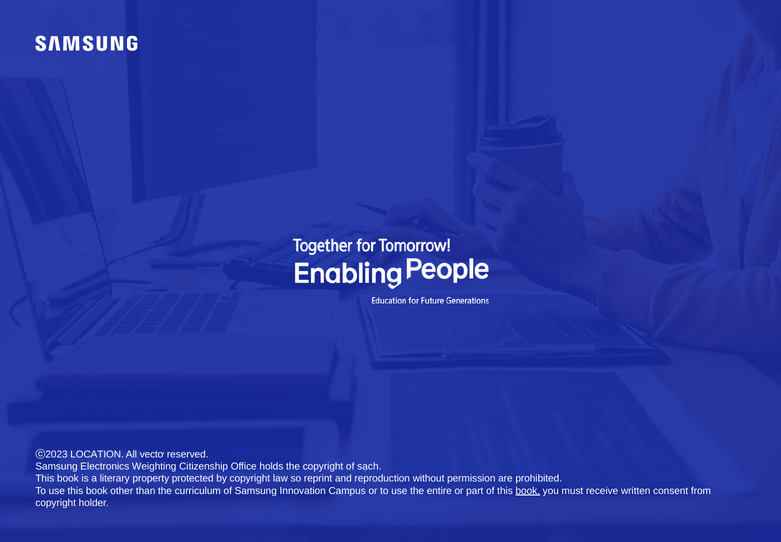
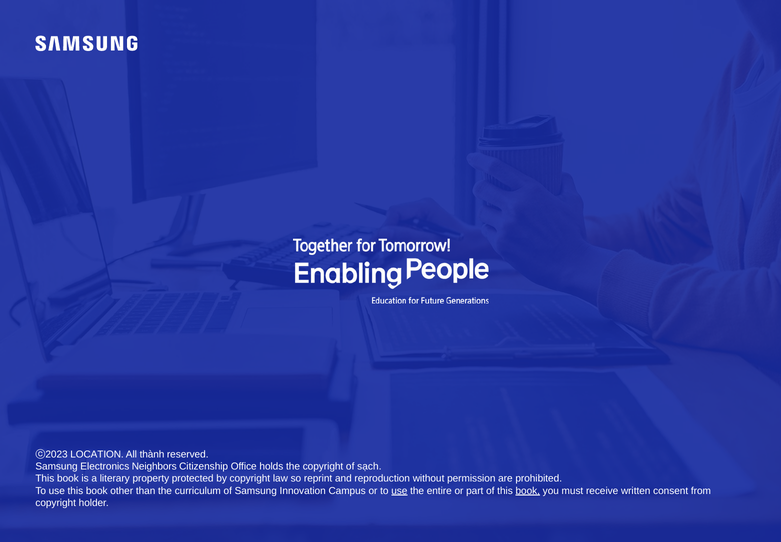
vectơ: vectơ -> thành (152, 454)
Weighting: Weighting -> Neighbors (154, 466)
use underline: none -> present (399, 490)
